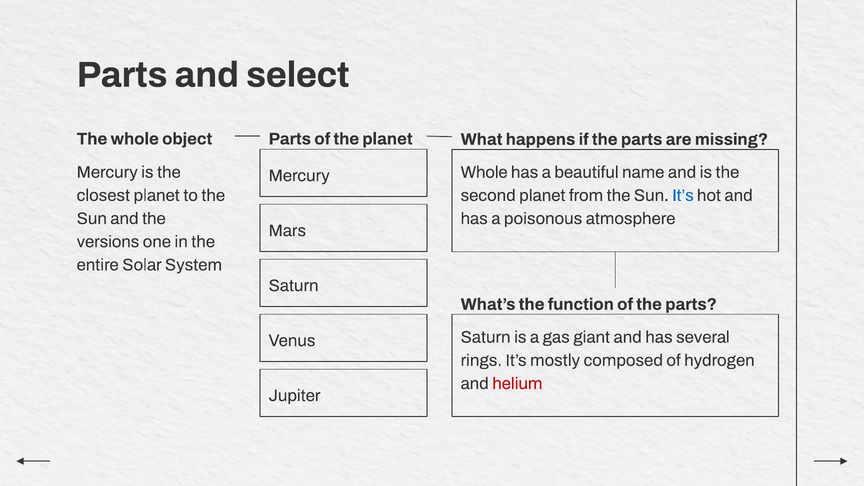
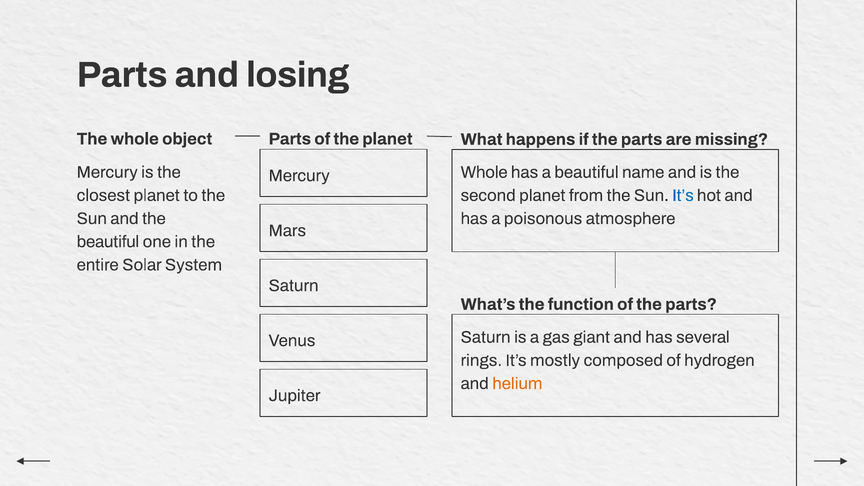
select: select -> losing (298, 75)
versions: versions -> beautiful (108, 242)
helium colour: red -> orange (517, 383)
